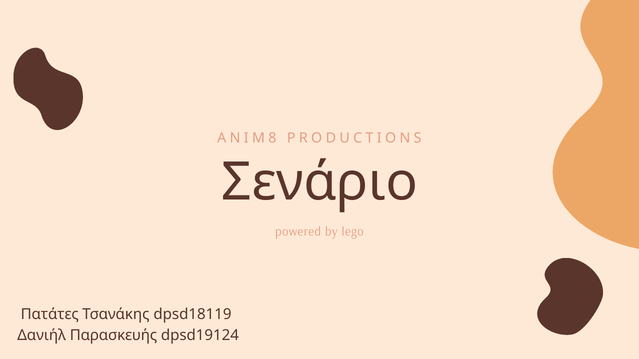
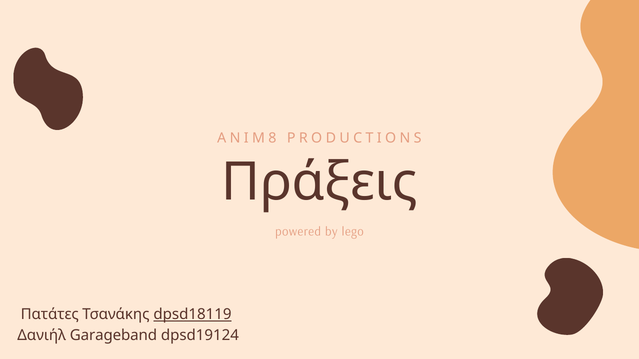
Σενάριο: Σενάριο -> Πράξεις (320, 183)
dpsd18119 underline: none -> present (192, 315)
Παρασκευής: Παρασκευής -> Garageband (113, 336)
